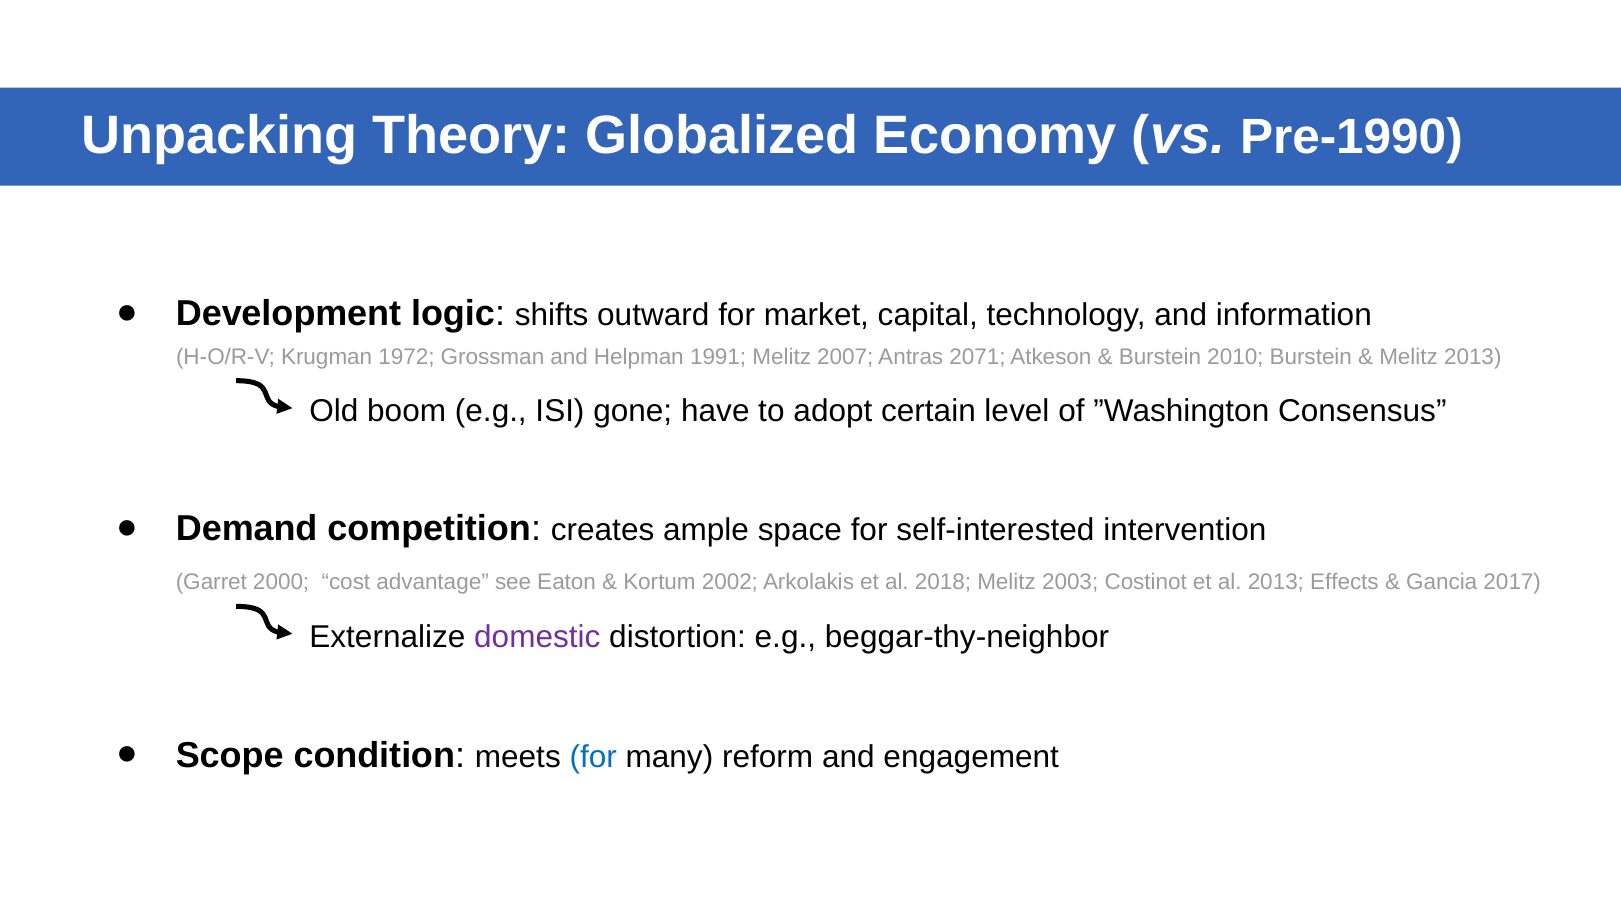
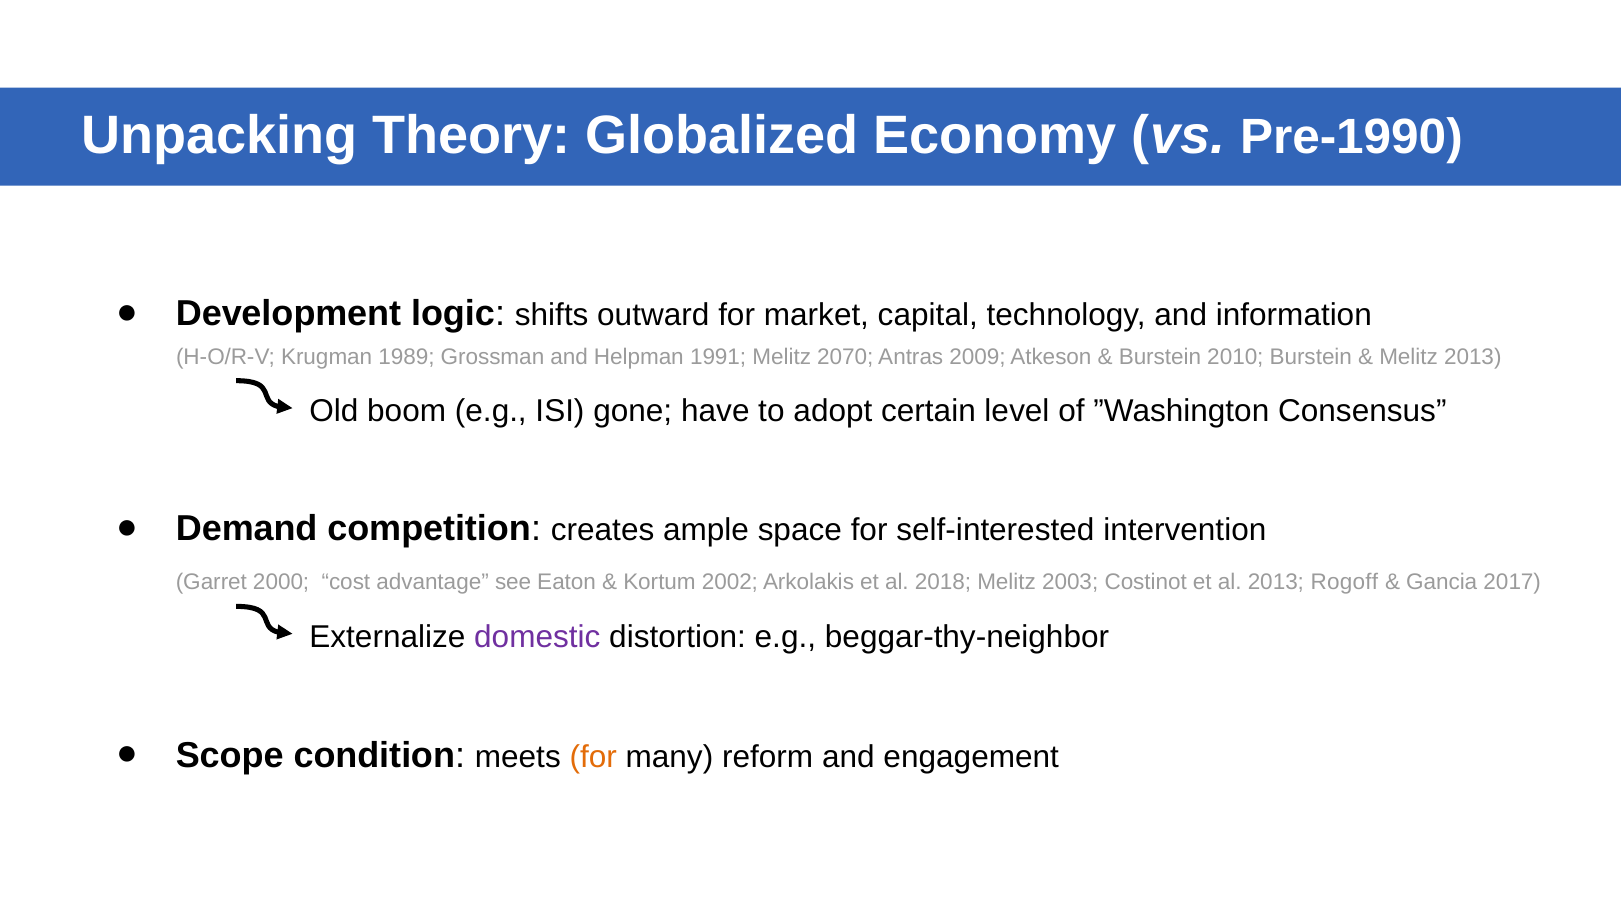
1972: 1972 -> 1989 (406, 357)
2007: 2007 -> 2070 (845, 357)
2071: 2071 -> 2009 (977, 357)
Effects: Effects -> Rogoff (1344, 582)
for colour: blue -> orange (593, 757)
